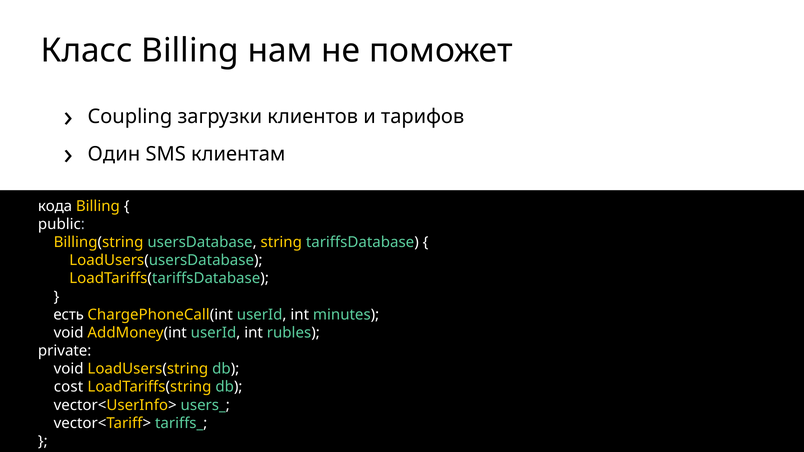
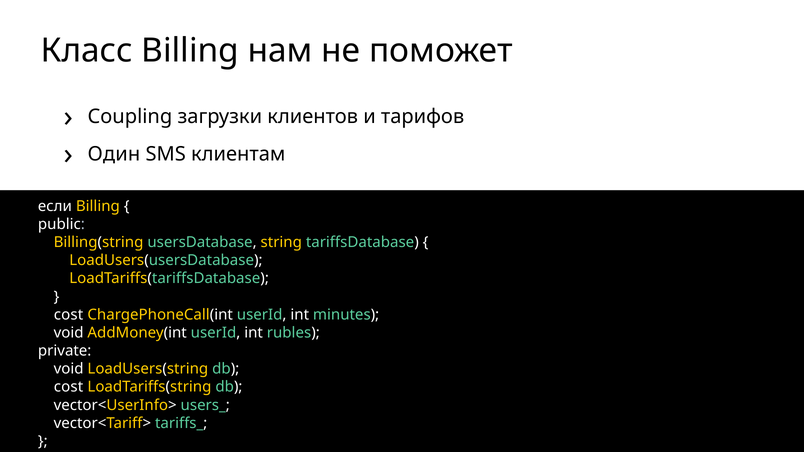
кода: кода -> если (55, 206)
есть: есть -> cost (69, 315)
